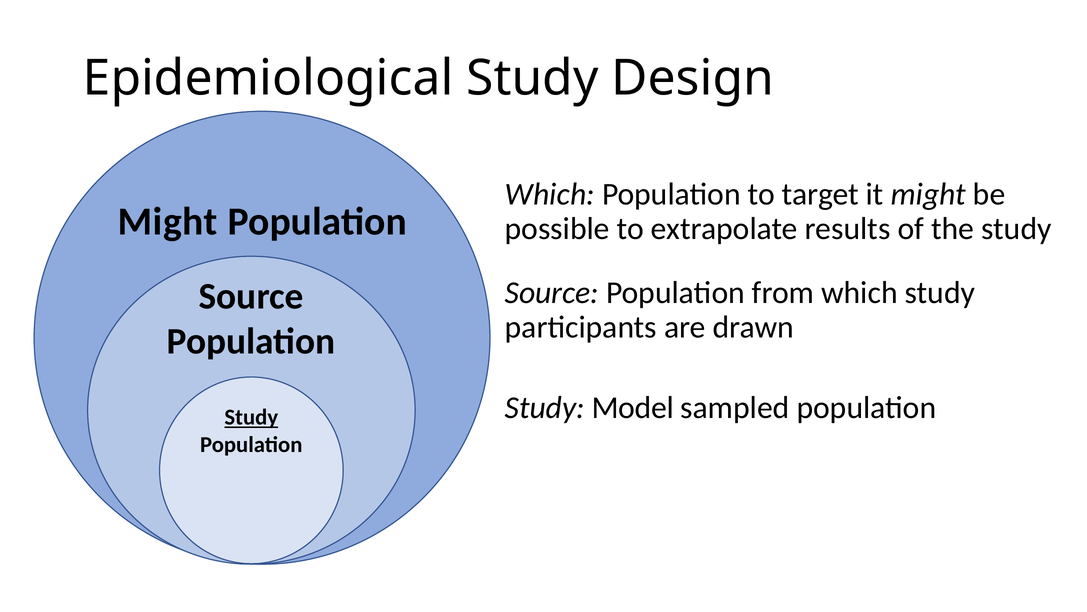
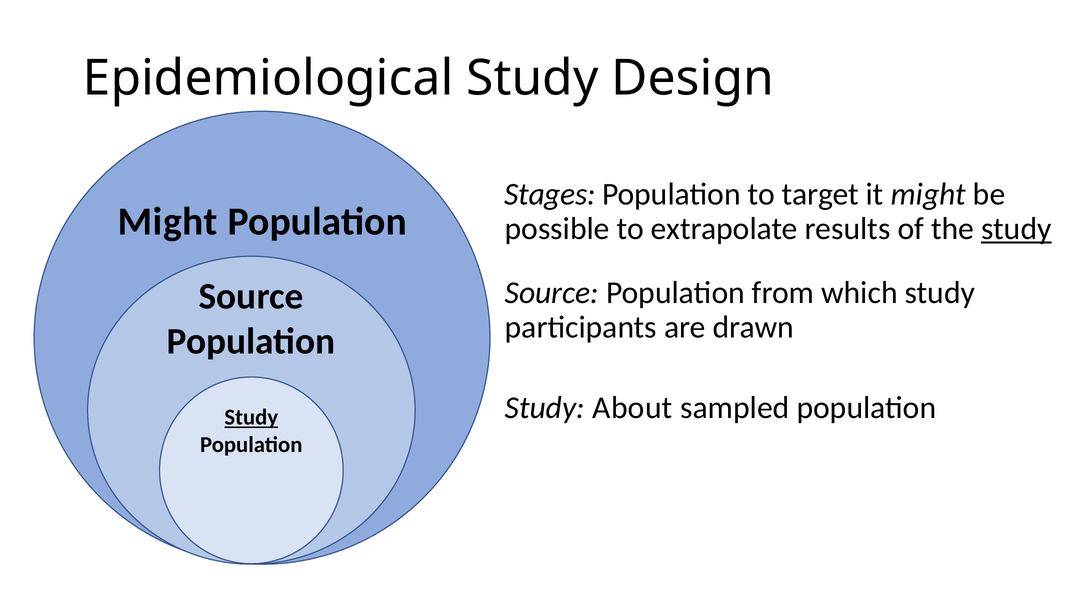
Which: Which -> Stages (550, 194)
study underline: none -> present (1016, 228)
Model: Model -> About (632, 407)
